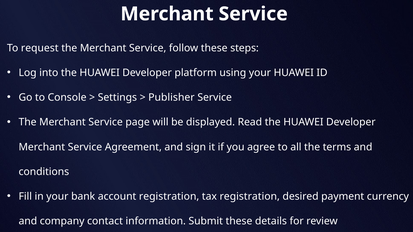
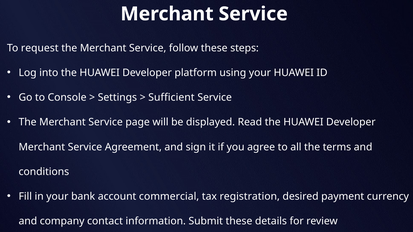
Publisher: Publisher -> Sufficient (171, 98)
account registration: registration -> commercial (169, 197)
